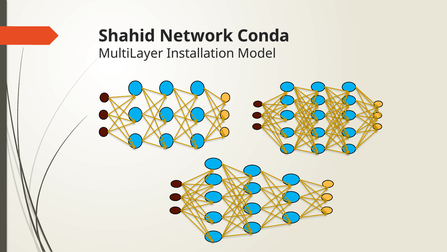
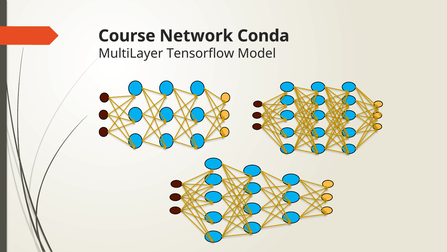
Shahid: Shahid -> Course (127, 36)
Installation: Installation -> Tensorflow (200, 53)
